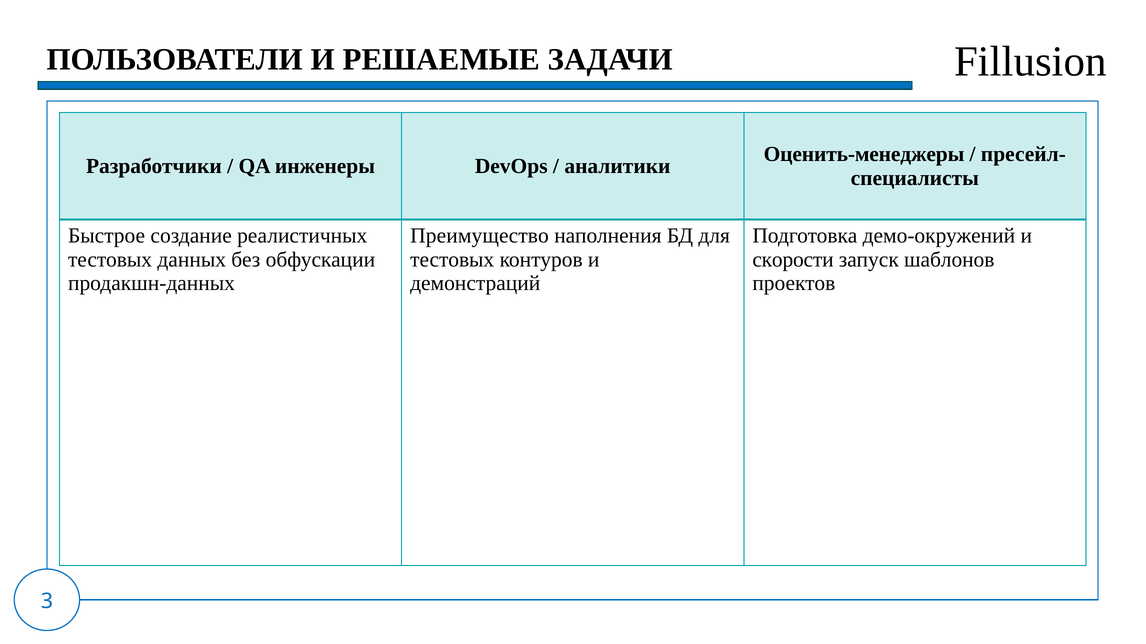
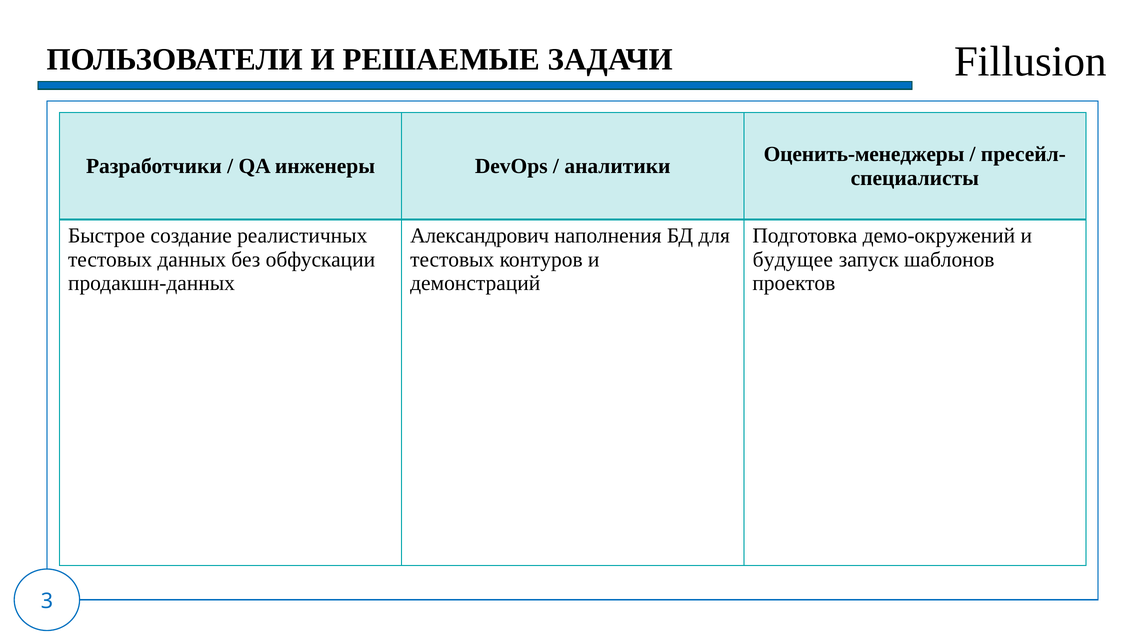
Преимущество: Преимущество -> Александрович (480, 236)
скорости: скорости -> будущее (793, 260)
